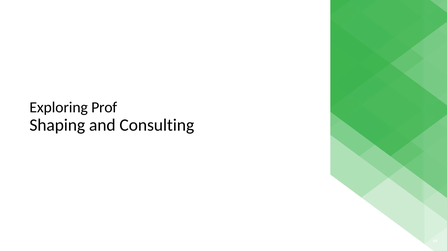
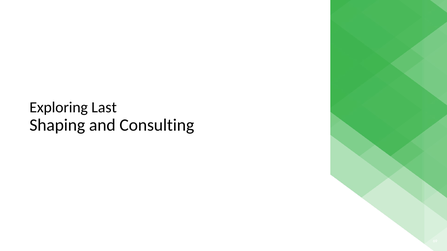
Prof: Prof -> Last (104, 108)
